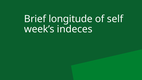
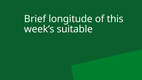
self: self -> this (115, 19)
indeces: indeces -> suitable (75, 29)
